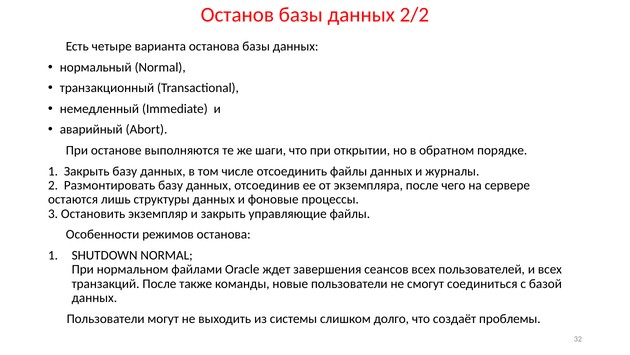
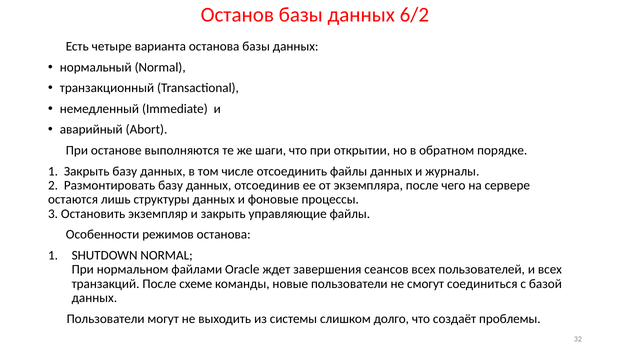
2/2: 2/2 -> 6/2 (414, 15)
также: также -> схеме (196, 283)
